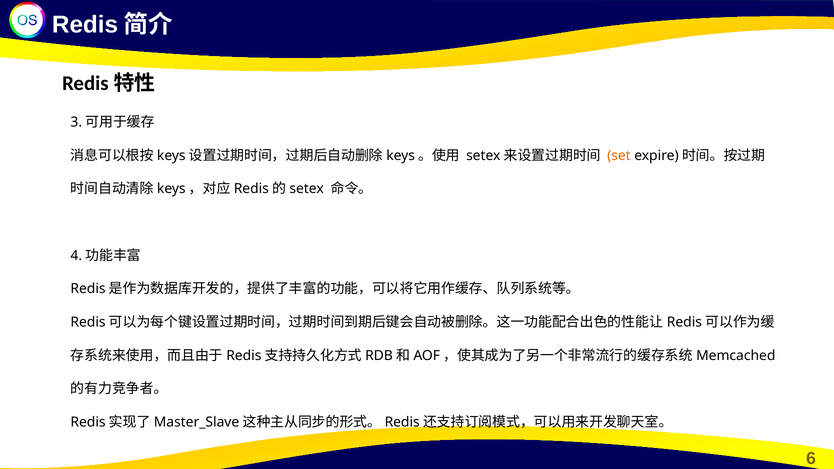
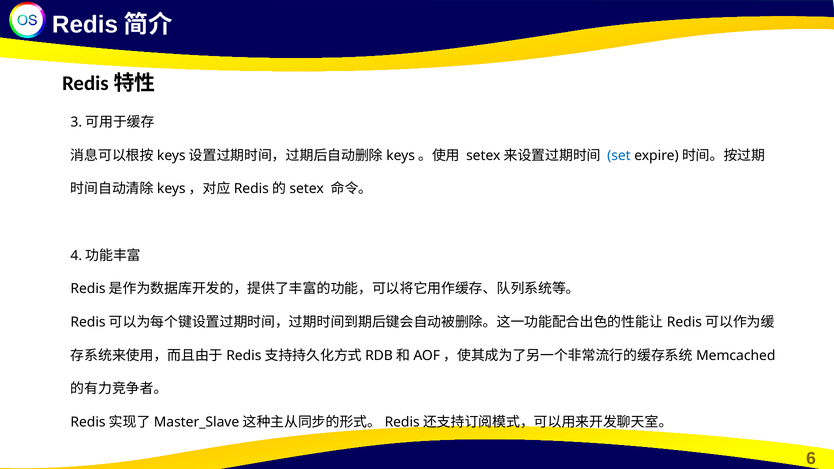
set colour: orange -> blue (619, 156)
